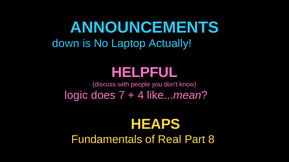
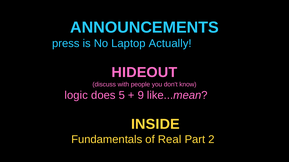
down: down -> press (66, 44)
HELPFUL: HELPFUL -> HIDEOUT (144, 73)
7: 7 -> 5 (122, 96)
4: 4 -> 9 (141, 96)
HEAPS: HEAPS -> INSIDE (155, 125)
8: 8 -> 2 (211, 140)
